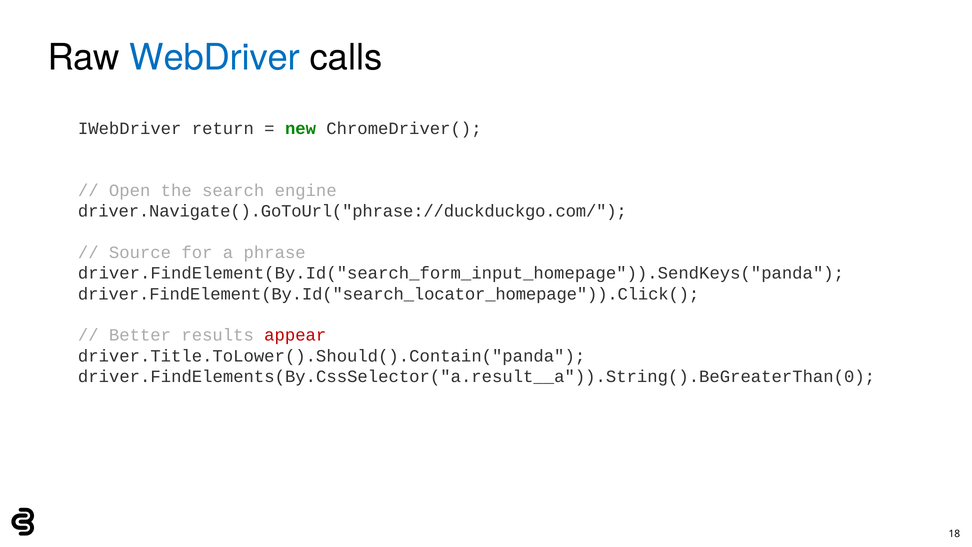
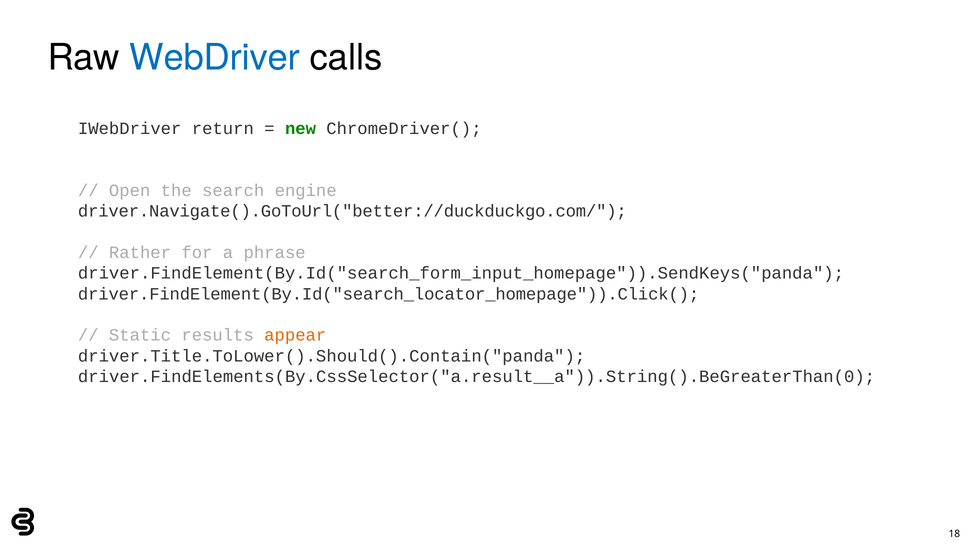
driver.Navigate().GoToUrl("phrase://duckduckgo.com/: driver.Navigate().GoToUrl("phrase://duckduckgo.com/ -> driver.Navigate().GoToUrl("better://duckduckgo.com/ (352, 211)
Source: Source -> Rather (140, 252)
Better: Better -> Static (140, 335)
appear colour: red -> orange (295, 335)
